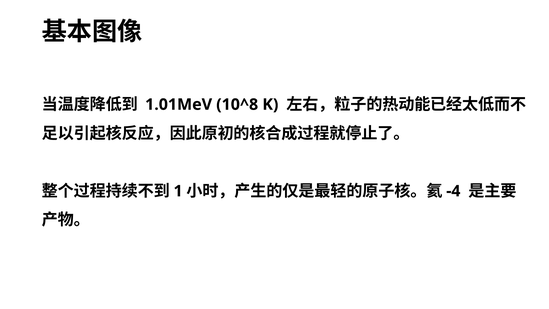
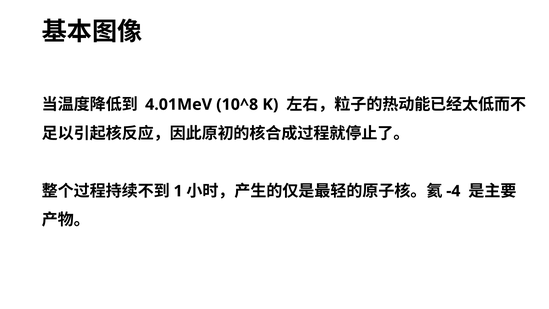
1.01MeV: 1.01MeV -> 4.01MeV (179, 104)
